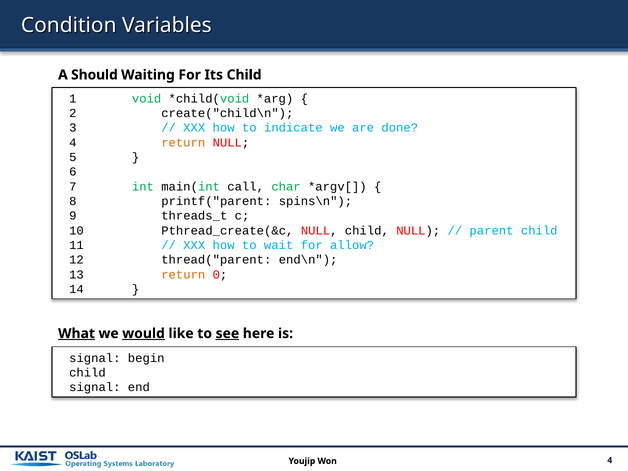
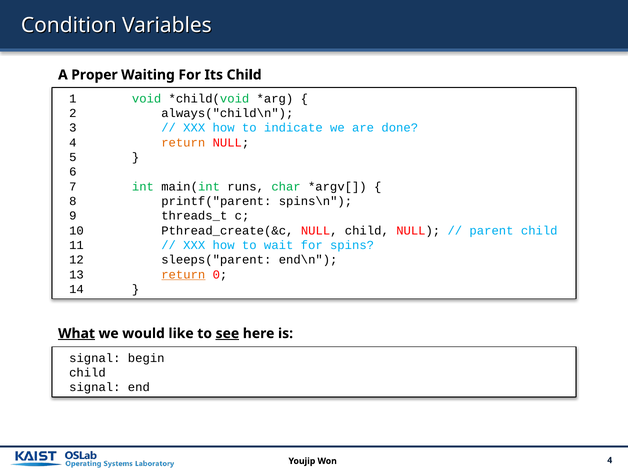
Should: Should -> Proper (94, 75)
create("child\n: create("child\n -> always("child\n (227, 113)
call: call -> runs (246, 187)
allow: allow -> spins (352, 245)
thread("parent: thread("parent -> sleeps("parent (216, 260)
return underline: none -> present (183, 275)
would underline: present -> none (144, 333)
